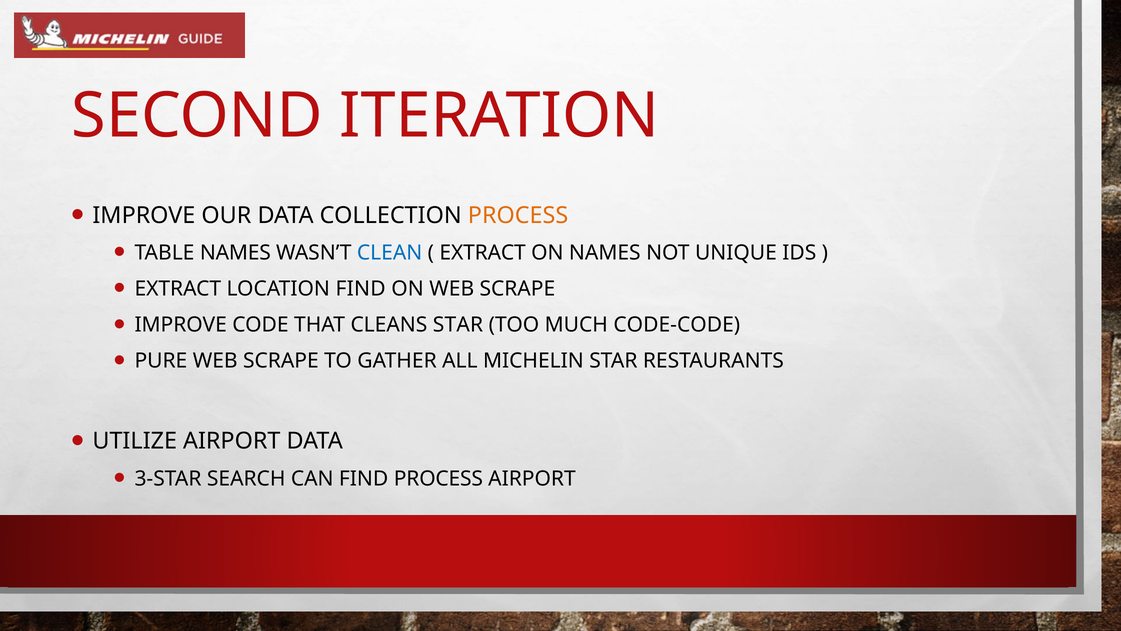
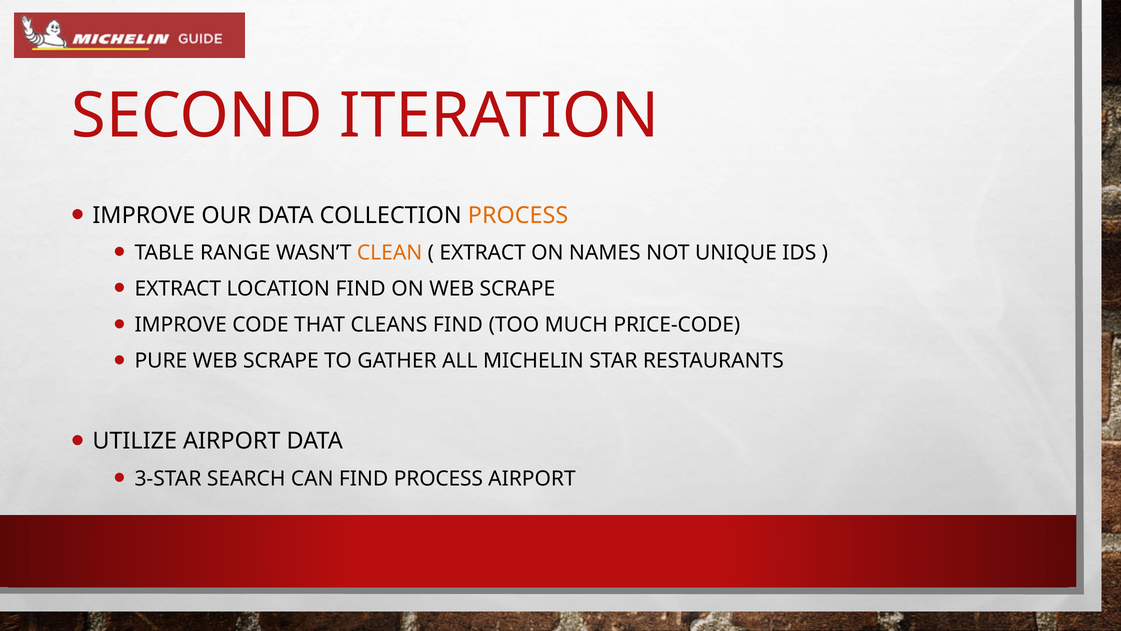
TABLE NAMES: NAMES -> RANGE (235, 253)
CLEAN colour: blue -> orange (390, 253)
CLEANS STAR: STAR -> FIND (458, 325)
CODE-CODE: CODE-CODE -> PRICE-CODE (677, 325)
